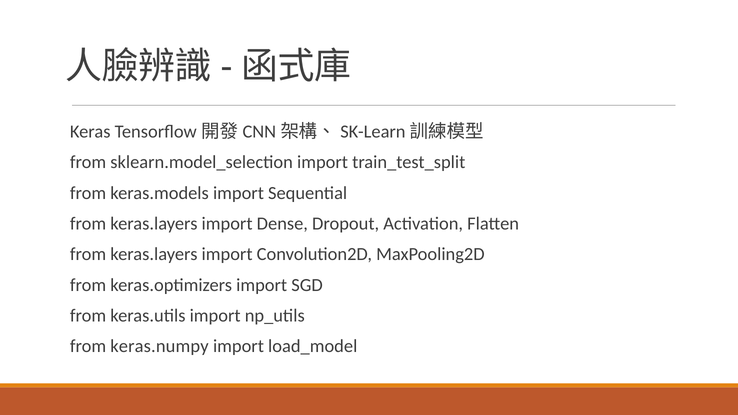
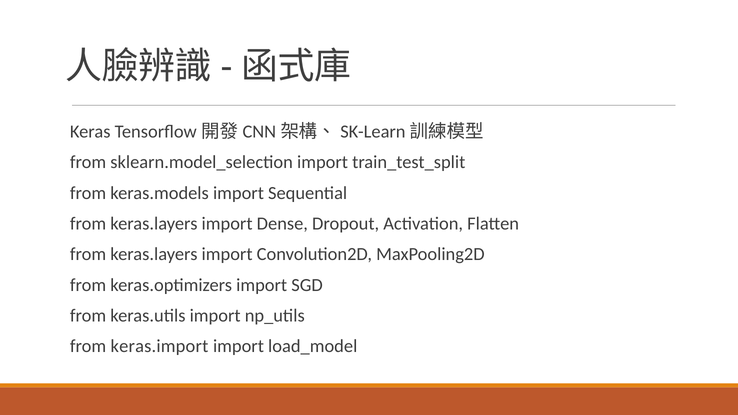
keras.numpy: keras.numpy -> keras.import (159, 346)
